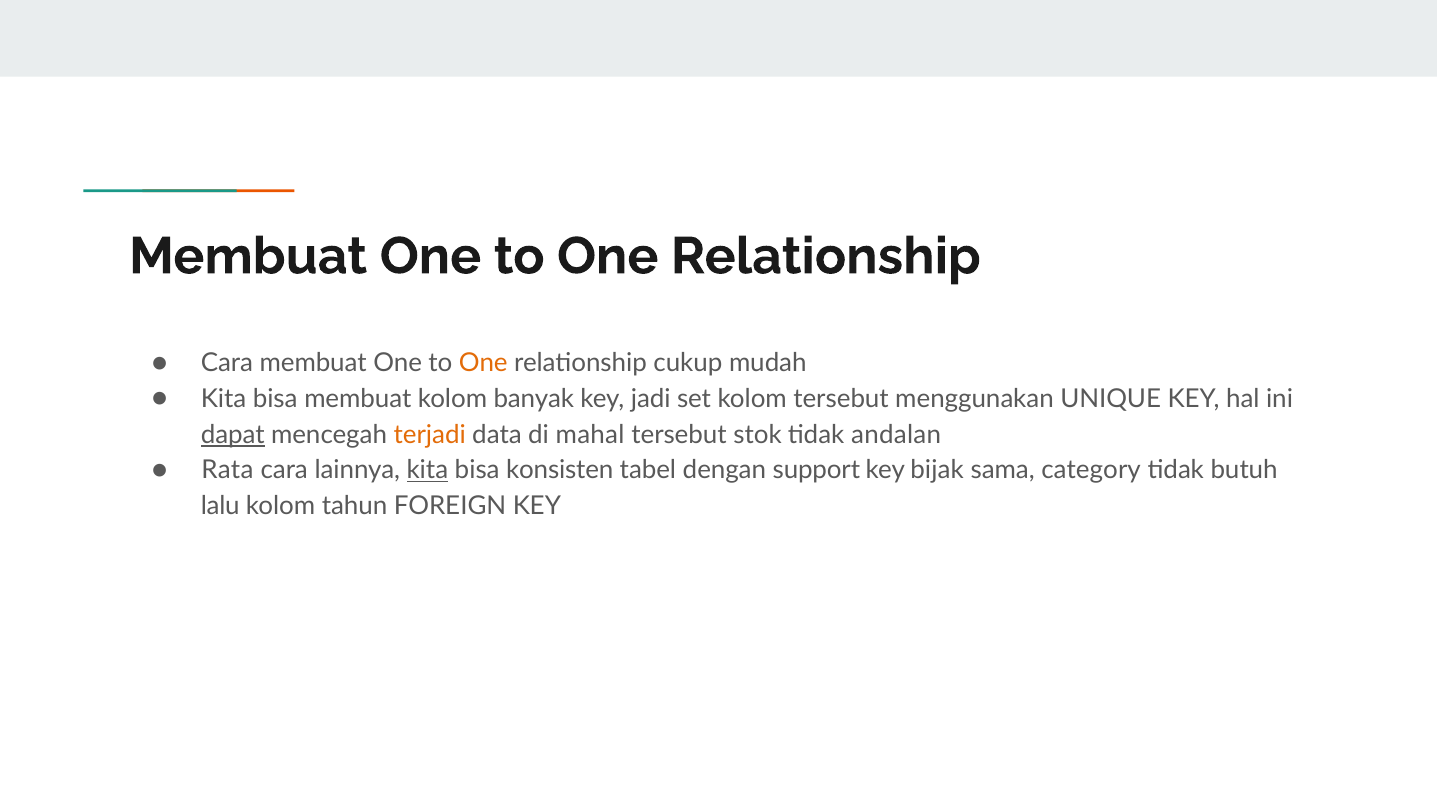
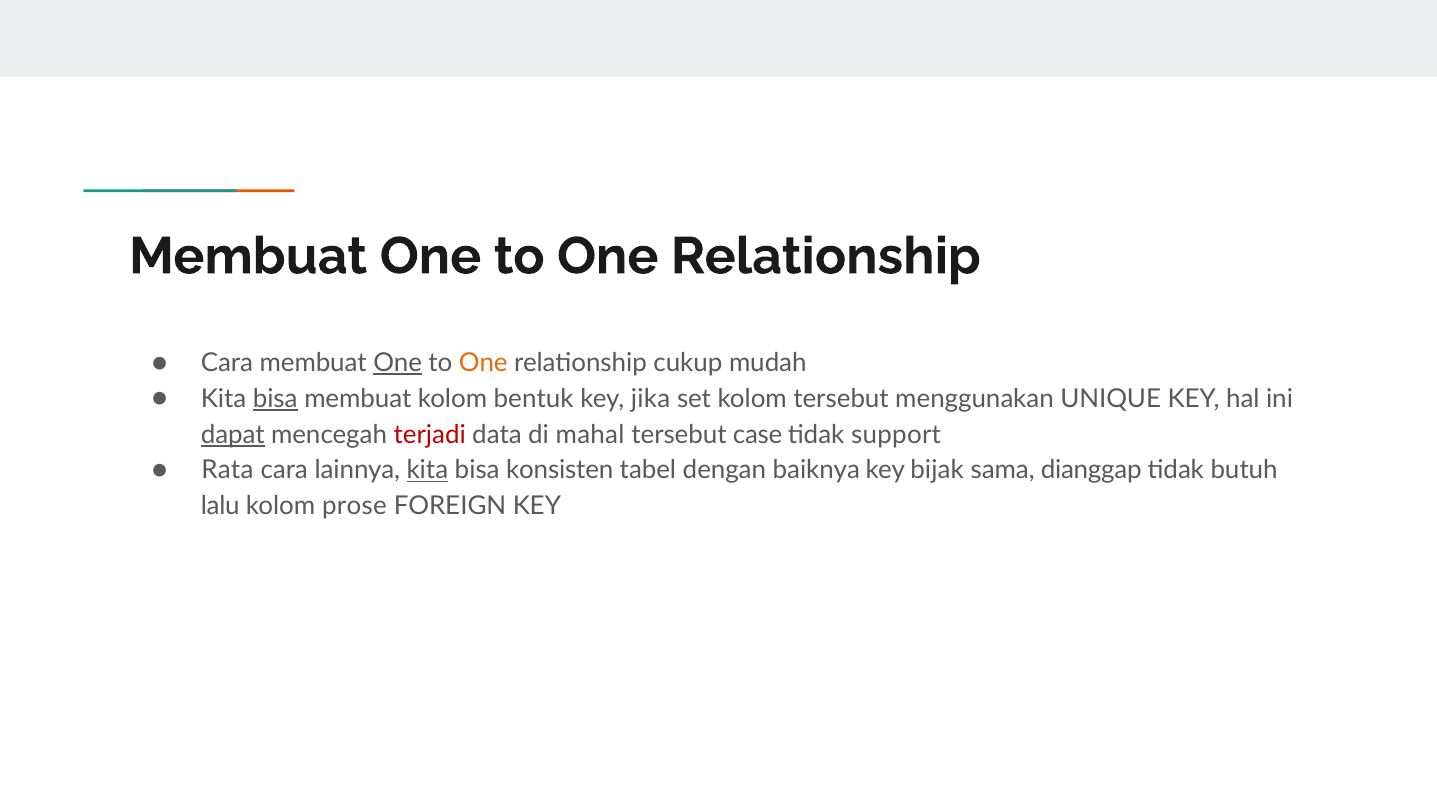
One underline: none -> present (398, 363)
bisa underline: none -> present (275, 399)
banyak: banyak -> bentuk (534, 399)
jadi: jadi -> jika (651, 399)
terjadi colour: orange -> red (430, 435)
stok: stok -> case (758, 435)
andalan: andalan -> support (896, 435)
support: support -> baiknya (816, 471)
category: category -> dianggap (1091, 471)
tahun: tahun -> prose (354, 506)
